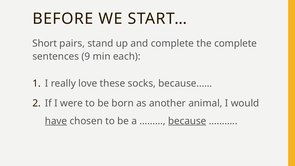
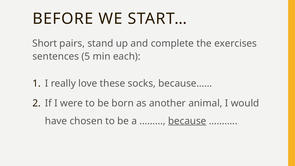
the complete: complete -> exercises (235, 43)
9: 9 -> 5 (86, 56)
have underline: present -> none (56, 121)
